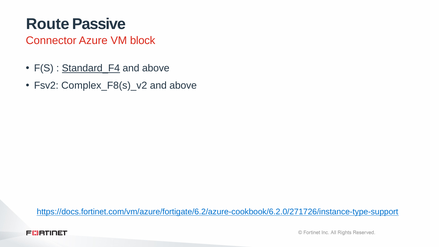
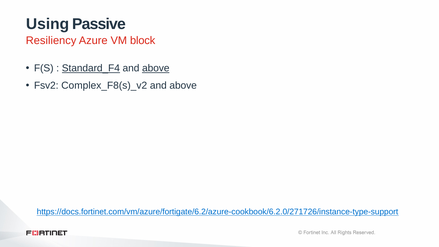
Route: Route -> Using (48, 24)
Connector: Connector -> Resiliency (51, 41)
above underline: none -> present (156, 68)
